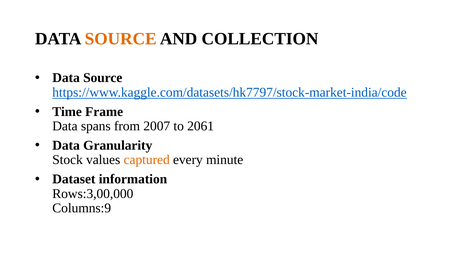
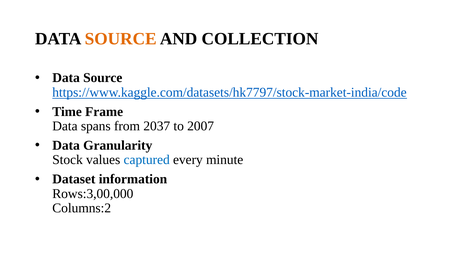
2007: 2007 -> 2037 (157, 126)
2061: 2061 -> 2007 (201, 126)
captured colour: orange -> blue (147, 160)
Columns:9: Columns:9 -> Columns:2 (82, 208)
